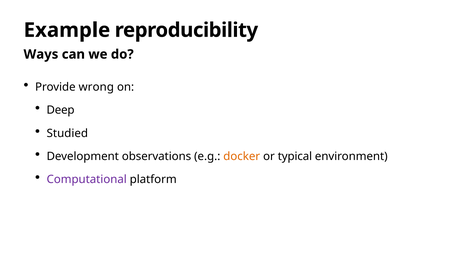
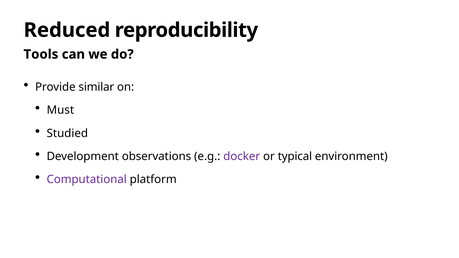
Example: Example -> Reduced (67, 30)
Ways: Ways -> Tools (41, 54)
wrong: wrong -> similar (96, 87)
Deep: Deep -> Must (60, 110)
docker colour: orange -> purple (242, 157)
